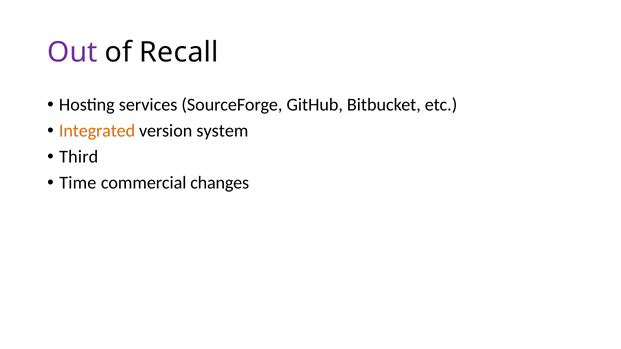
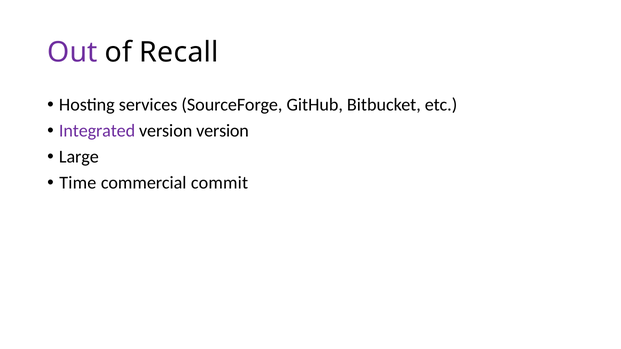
Integrated colour: orange -> purple (97, 131)
version system: system -> version (223, 131)
Third: Third -> Large (79, 157)
changes: changes -> commit (220, 183)
